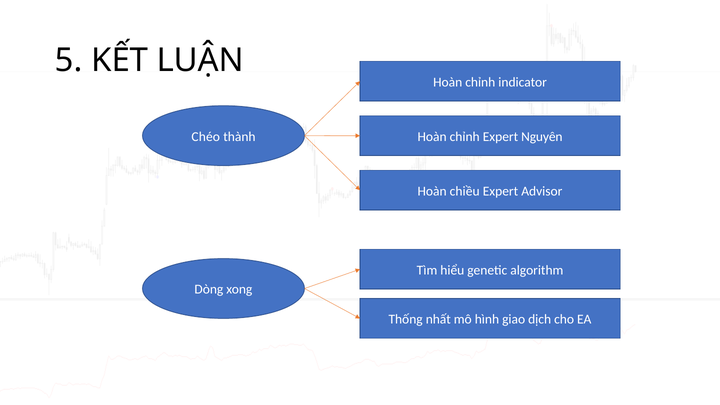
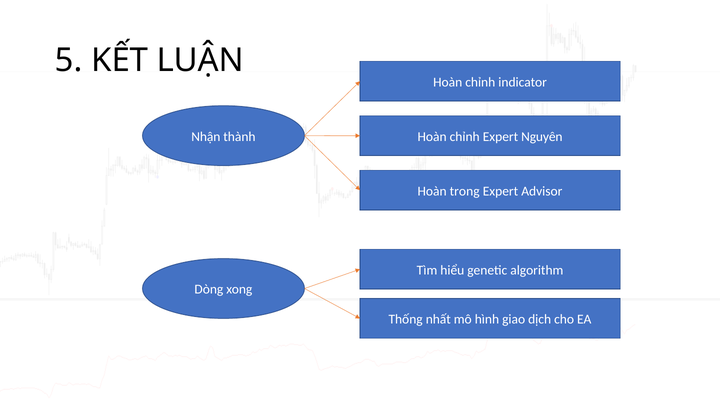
Chéo: Chéo -> Nhận (206, 137)
chiều: chiều -> trong (465, 191)
